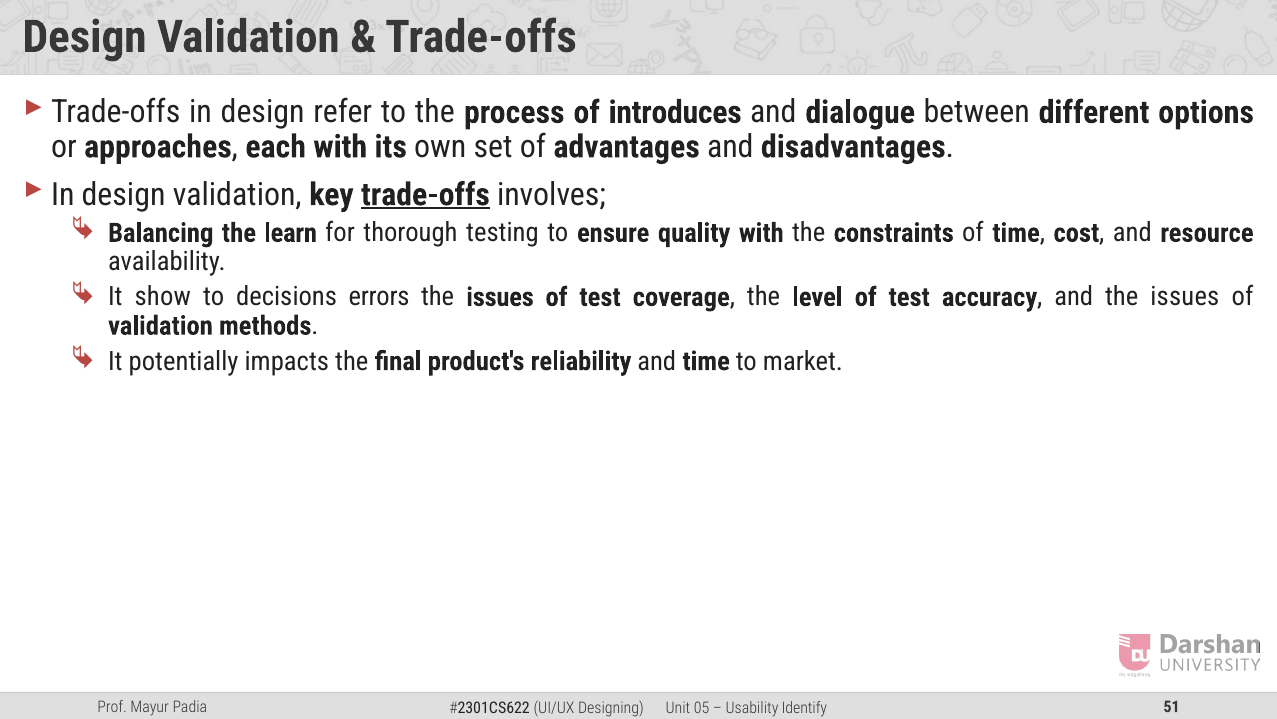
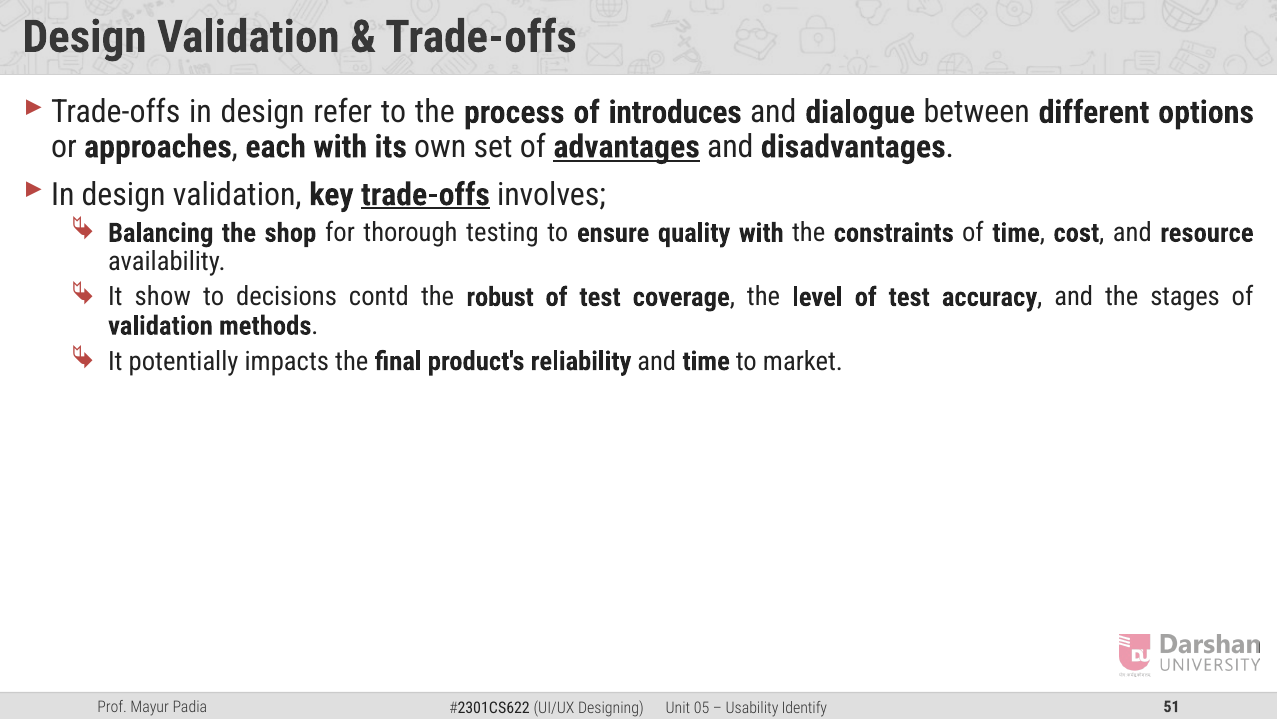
advantages underline: none -> present (627, 147)
learn: learn -> shop (290, 233)
errors: errors -> contd (379, 297)
issues: issues -> robust (500, 297)
and the issues: issues -> stages (1185, 297)
